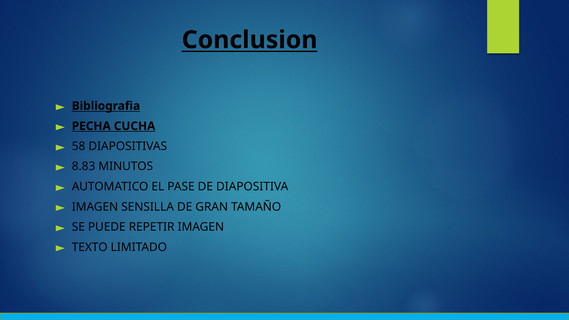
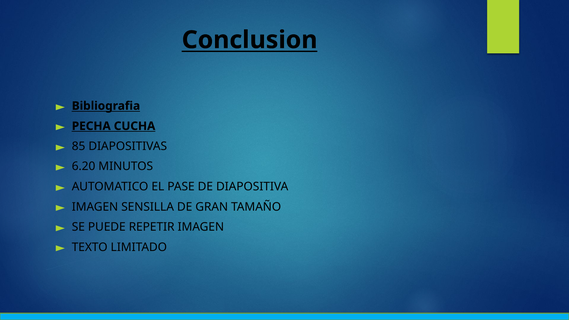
58: 58 -> 85 (79, 146)
8.83: 8.83 -> 6.20 (84, 166)
